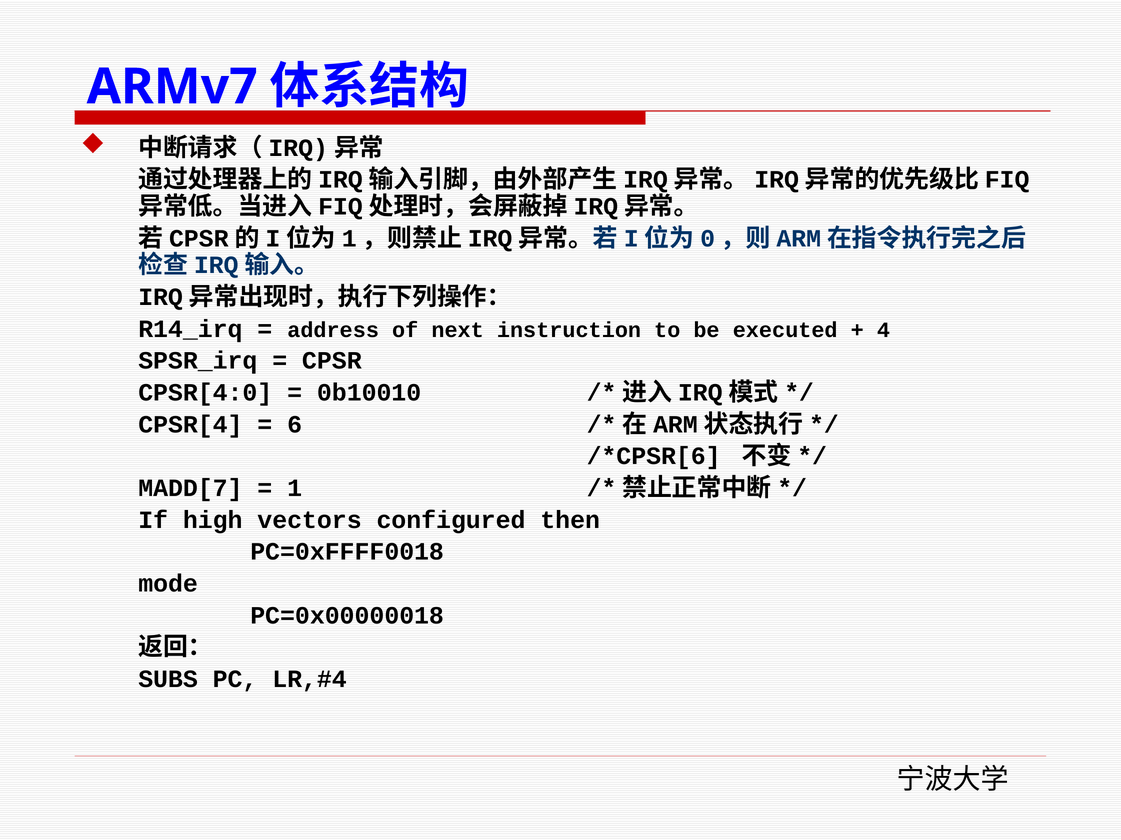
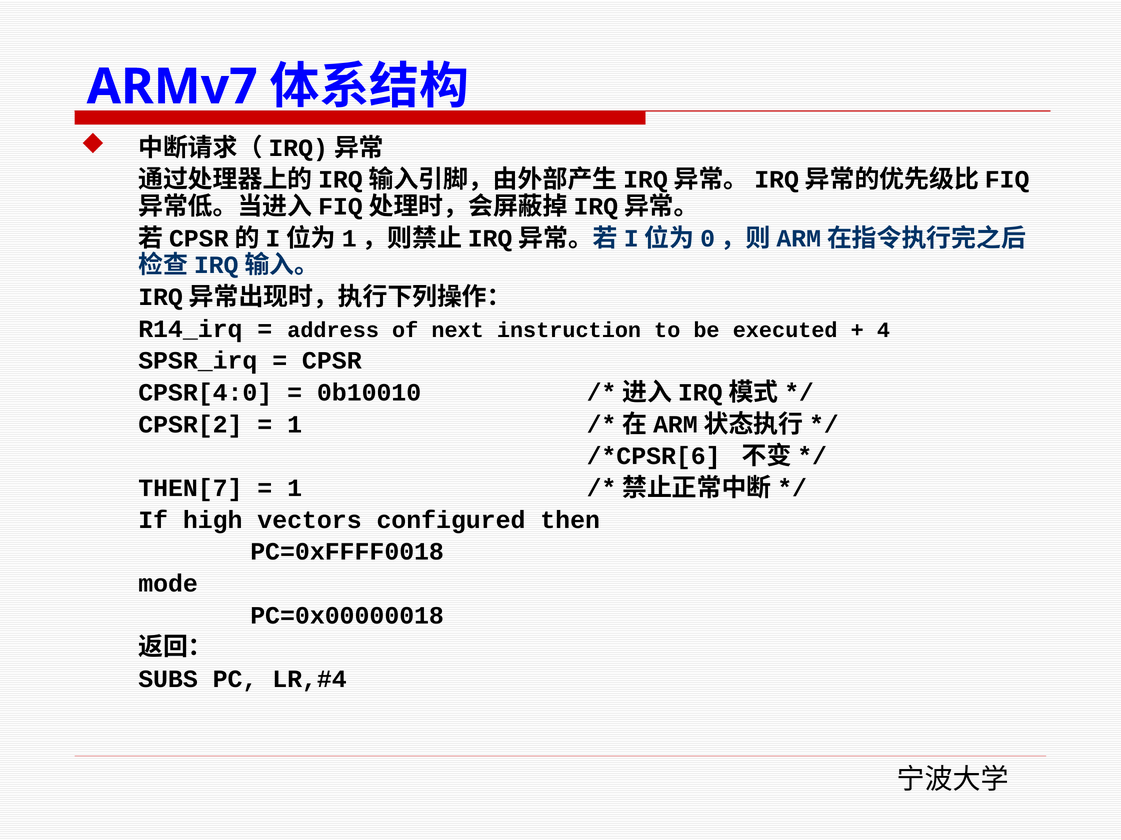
CPSR[4: CPSR[4 -> CPSR[2 (190, 425)
6: 6 -> 1 (295, 425)
MADD[7: MADD[7 -> THEN[7 (190, 488)
